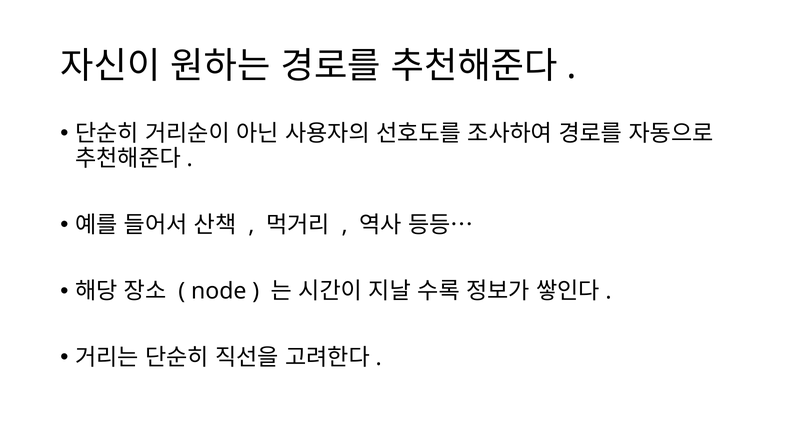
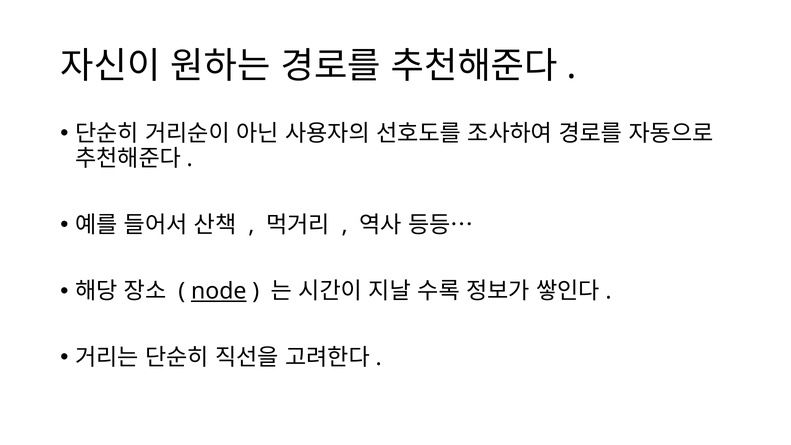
node underline: none -> present (219, 291)
